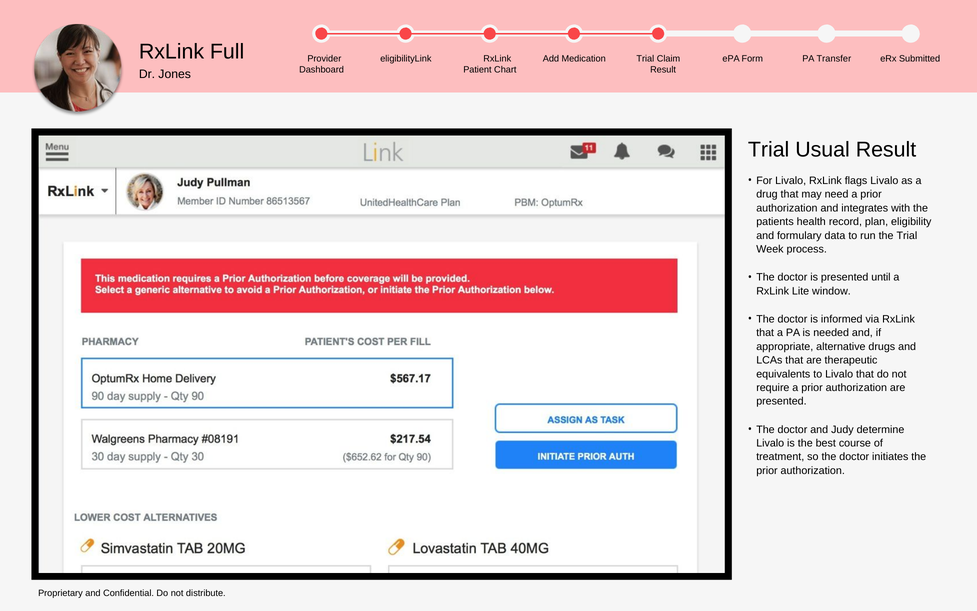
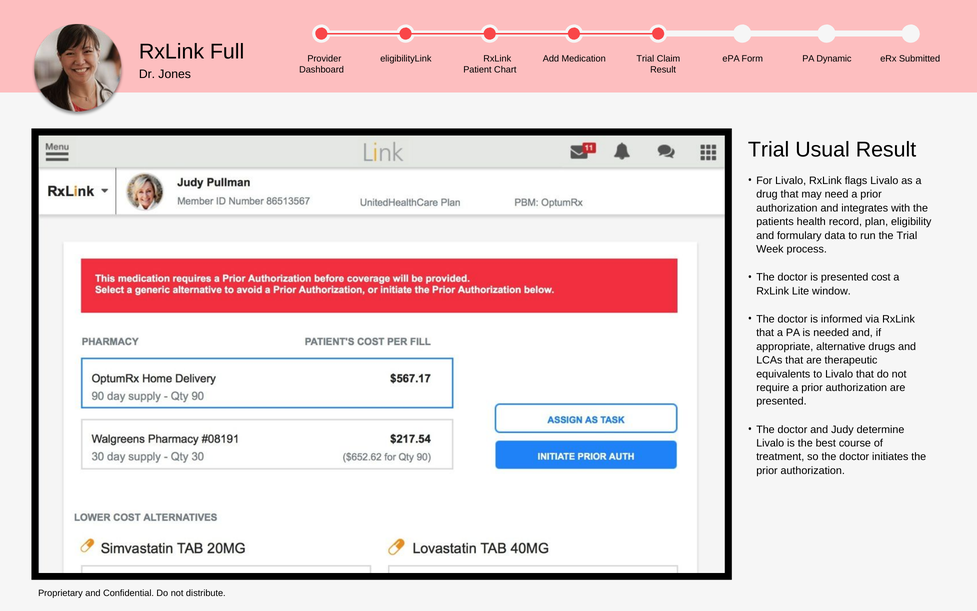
Transfer: Transfer -> Dynamic (834, 59)
until: until -> cost (881, 277)
